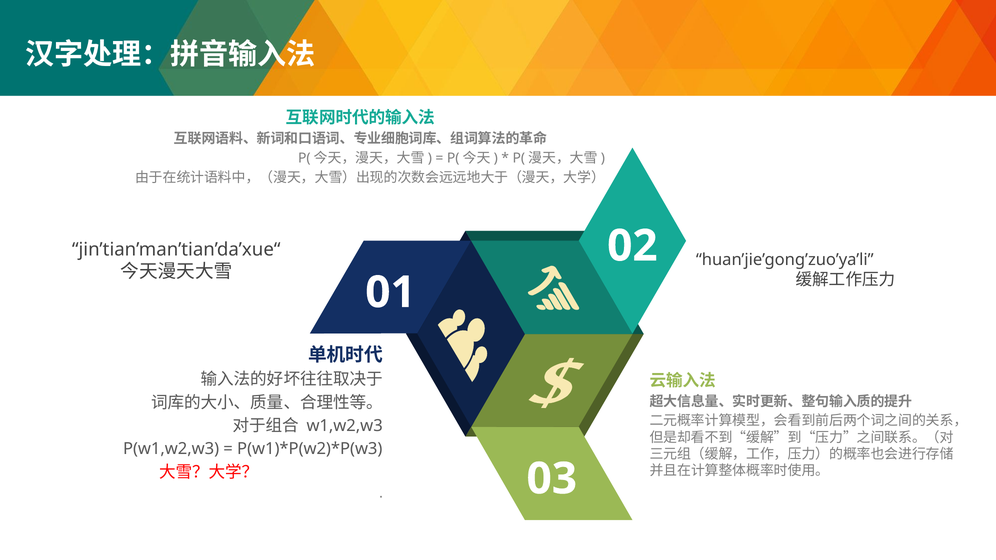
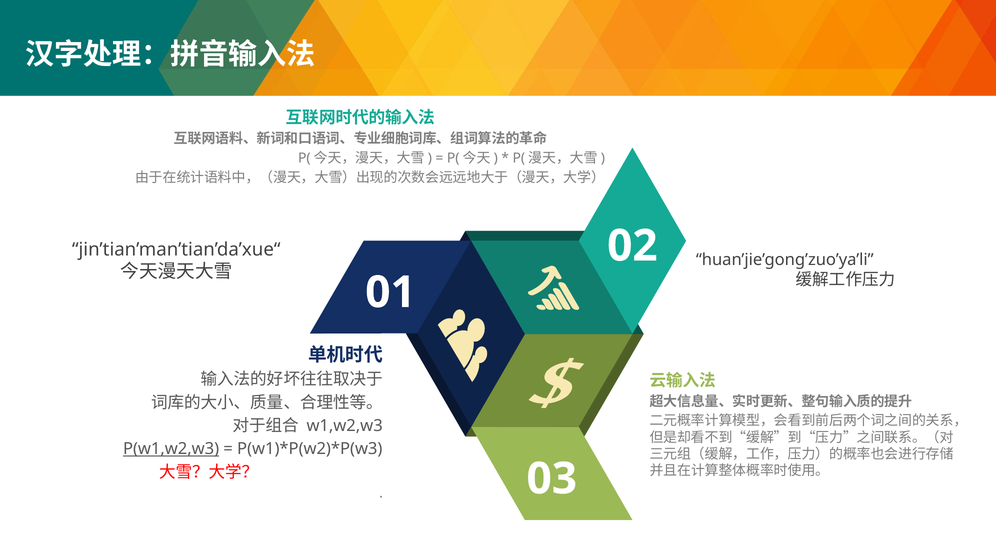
P(w1,w2,w3 underline: none -> present (171, 449)
